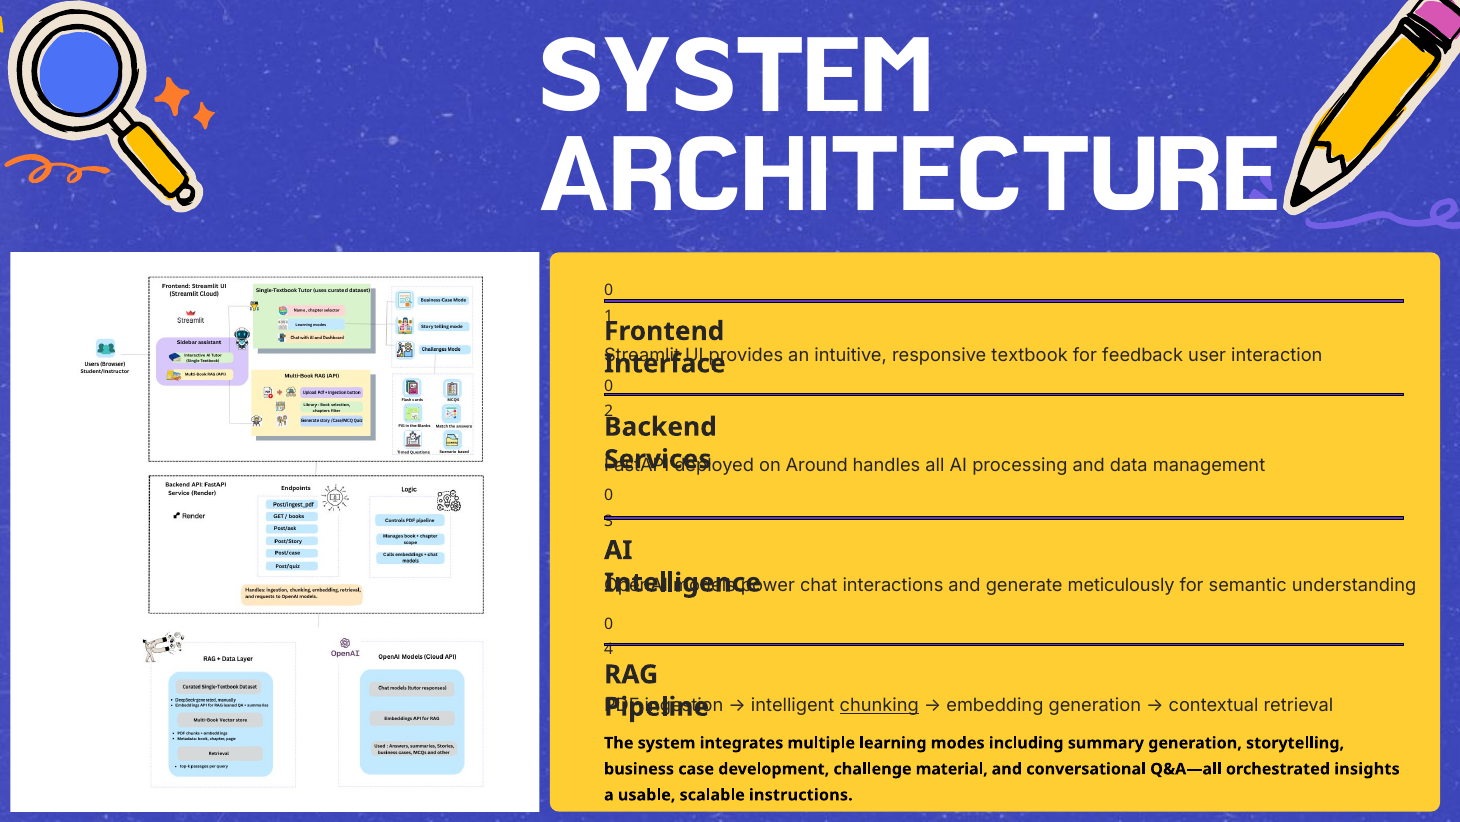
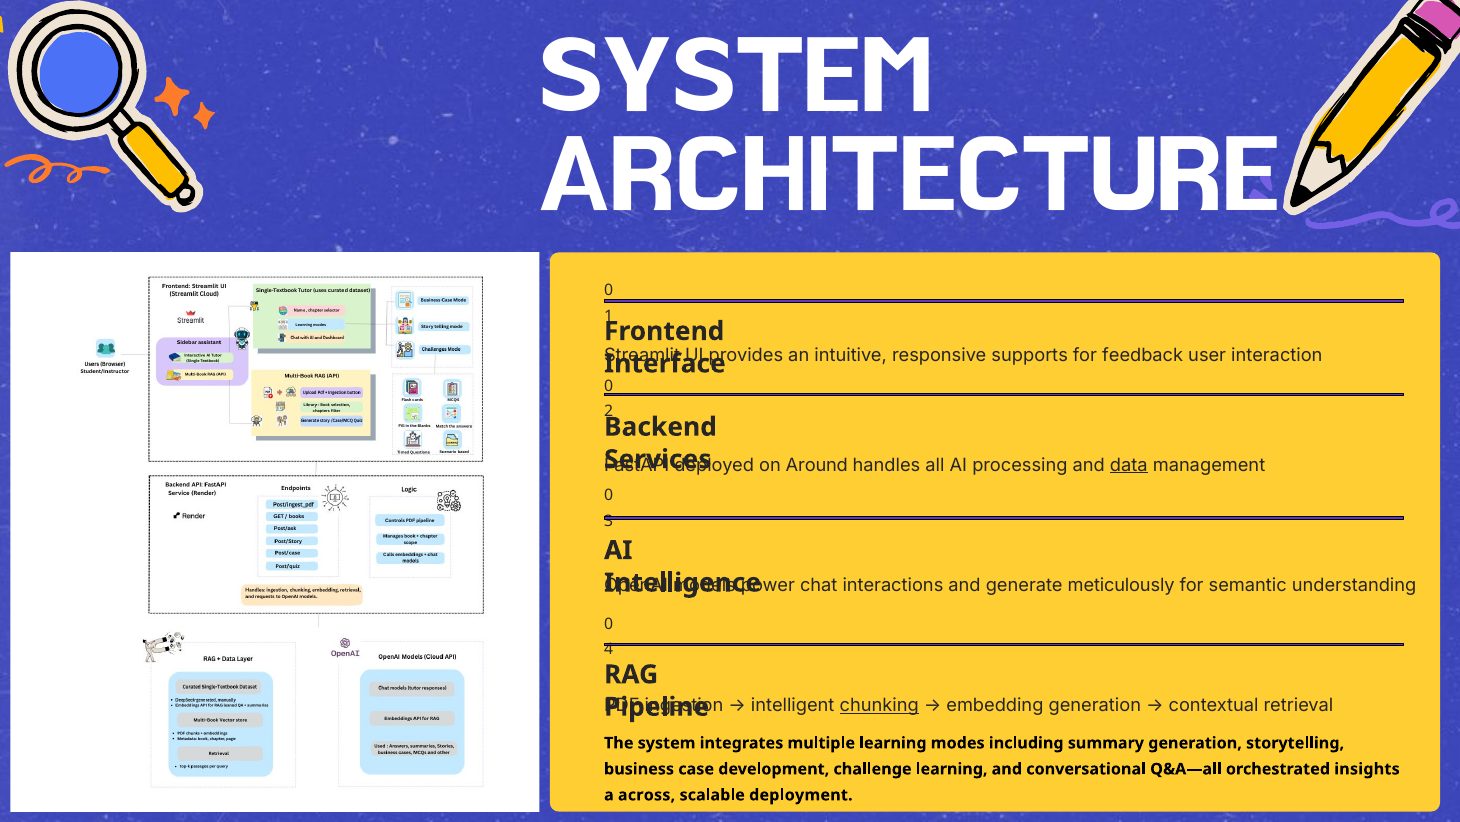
textbook: textbook -> supports (1030, 355)
data underline: none -> present (1129, 465)
challenge material: material -> learning (952, 768)
usable: usable -> across (647, 794)
instructions: instructions -> deployment (801, 794)
